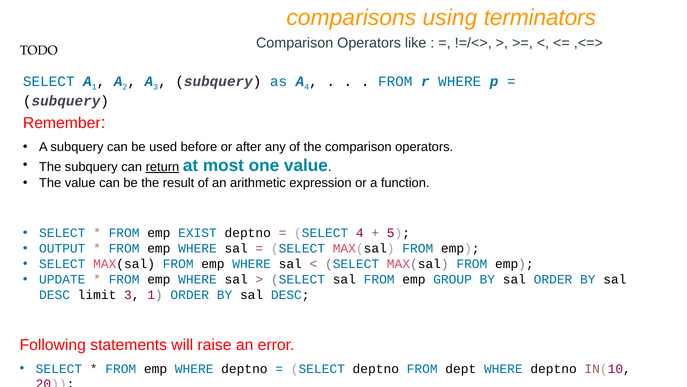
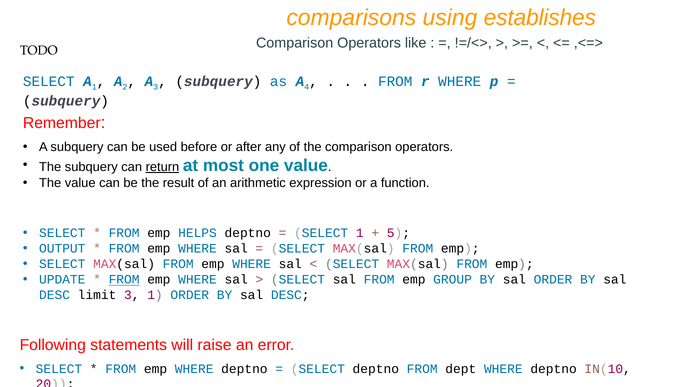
terminators: terminators -> establishes (540, 18)
EXIST: EXIST -> HELPS (198, 233)
SELECT 4: 4 -> 1 (360, 233)
FROM underline: none -> present (124, 279)
